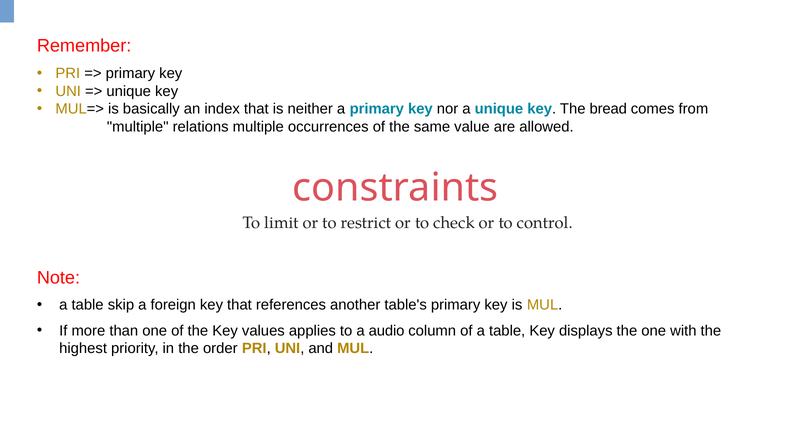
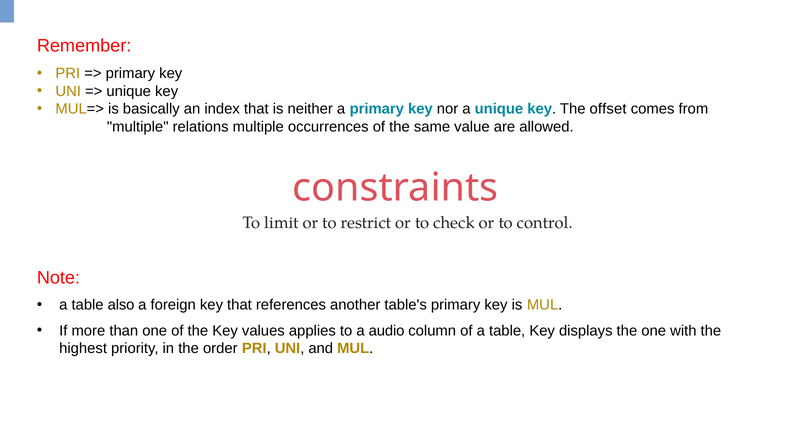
bread: bread -> offset (608, 109)
skip: skip -> also (121, 305)
